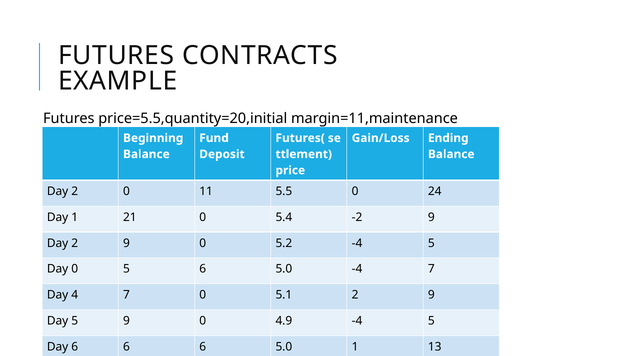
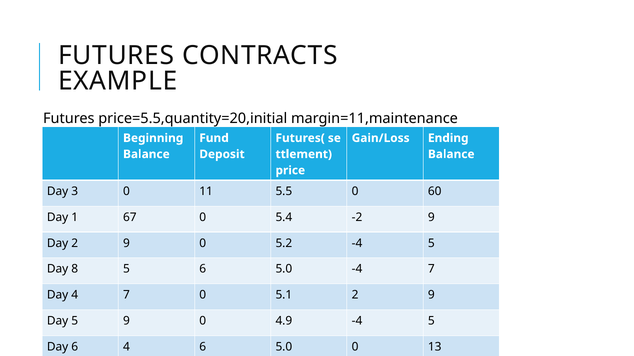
2: 2 -> 3 (75, 192)
24: 24 -> 60 (435, 192)
21: 21 -> 67 (130, 218)
Day 0: 0 -> 8 (75, 270)
Day 6 6: 6 -> 4 (126, 347)
5.0 1: 1 -> 0 (355, 347)
